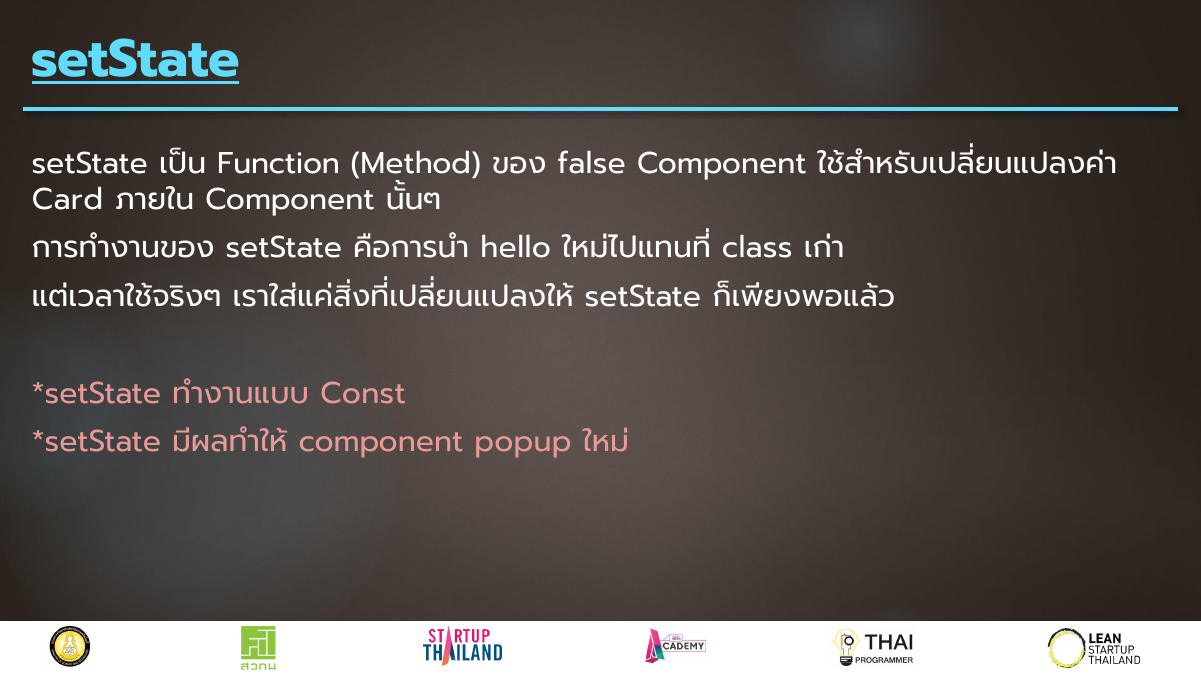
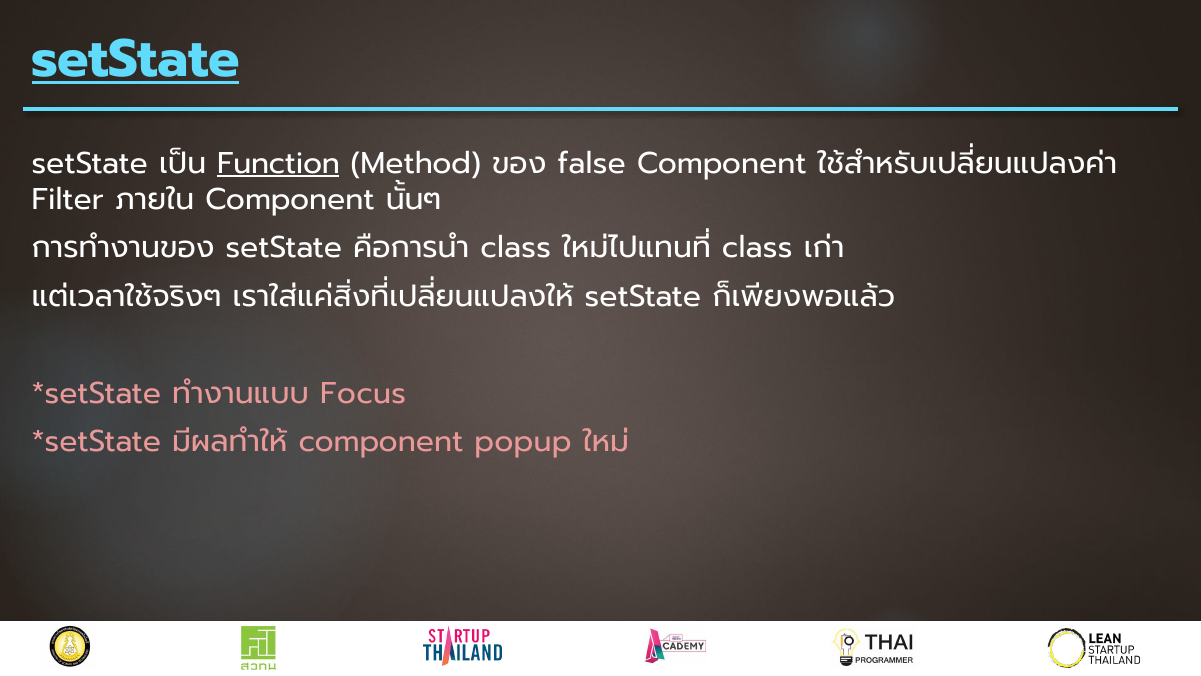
Function underline: none -> present (278, 163)
Card: Card -> Filter (68, 199)
hello: hello -> class (516, 248)
Const: Const -> Focus (363, 393)
